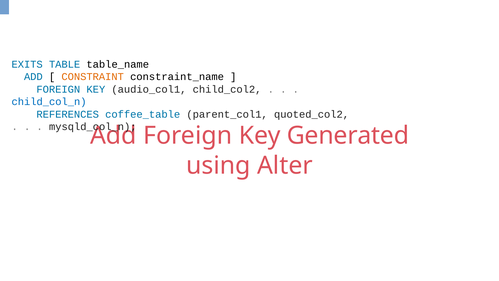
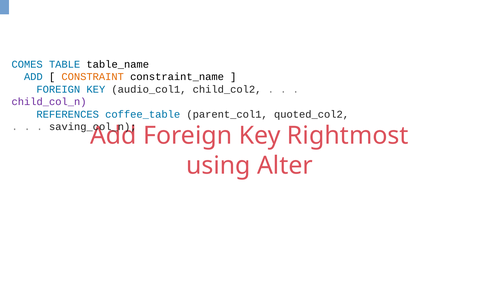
EXITS: EXITS -> COMES (27, 64)
child_col_n colour: blue -> purple (49, 102)
mysqld_col_n: mysqld_col_n -> saving_col_n (93, 127)
Generated: Generated -> Rightmost (348, 135)
